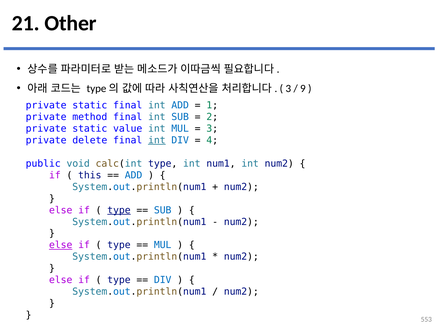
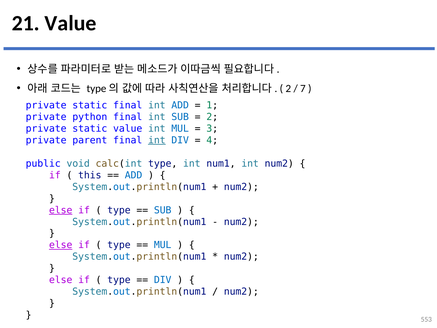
21 Other: Other -> Value (71, 23)
3: 3 -> 2 (288, 88)
9: 9 -> 7 (303, 88)
method: method -> python (90, 117)
delete: delete -> parent (90, 140)
else underline: none -> present (61, 210)
type underline: present -> none (119, 210)
